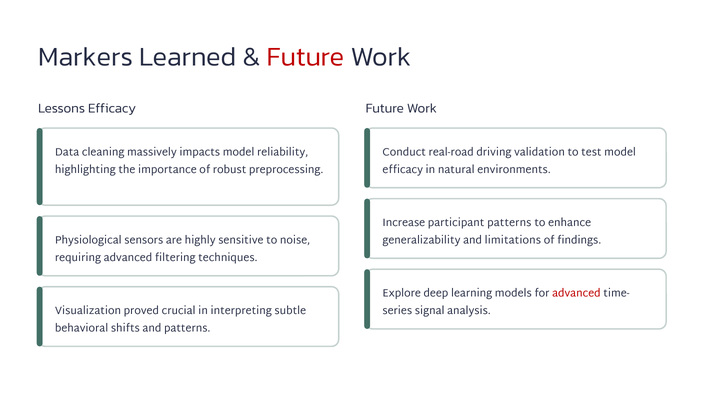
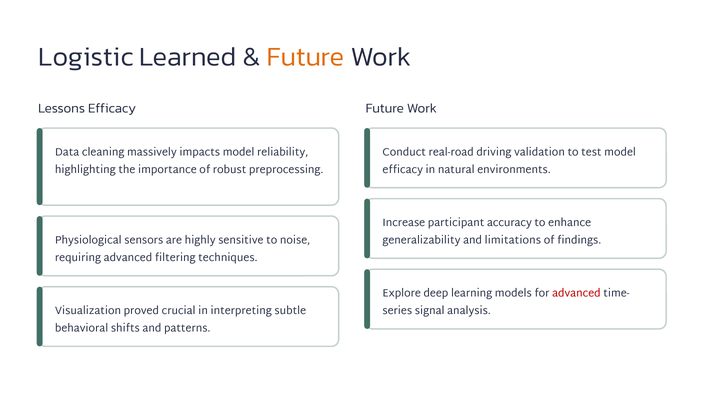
Markers: Markers -> Logistic (86, 57)
Future colour: red -> orange (306, 57)
participant patterns: patterns -> accuracy (509, 223)
